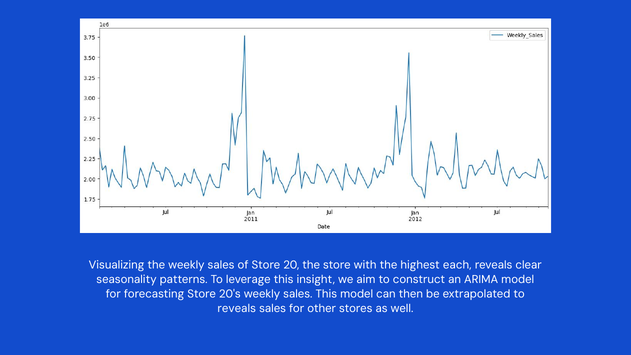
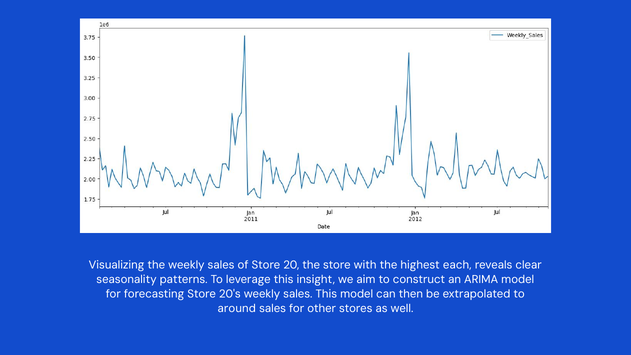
reveals: reveals -> around (237, 309)
